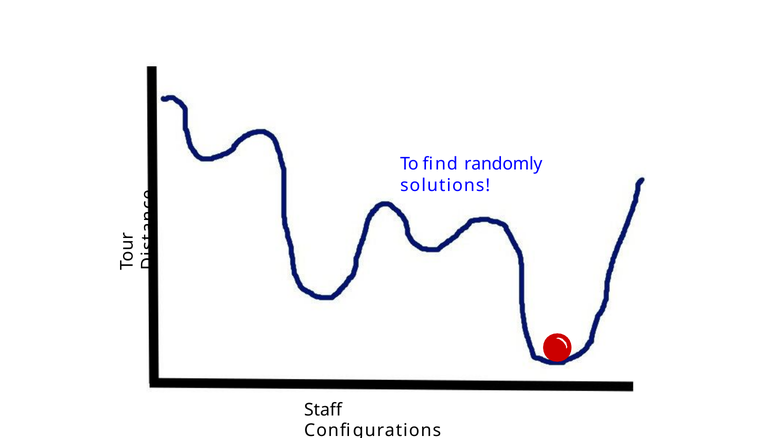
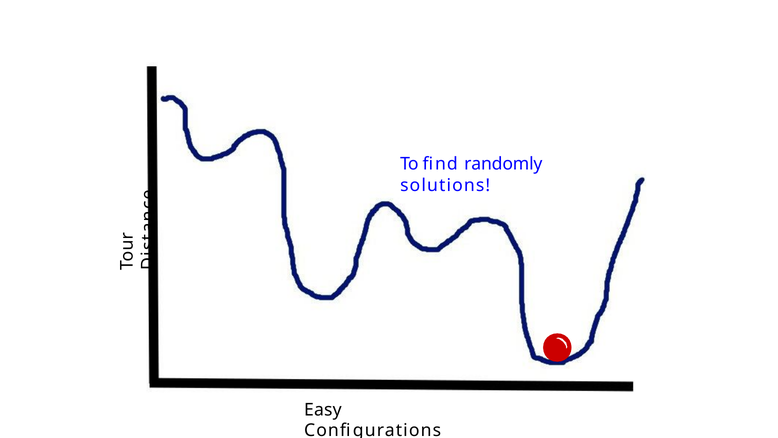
Staff: Staff -> Easy (323, 409)
